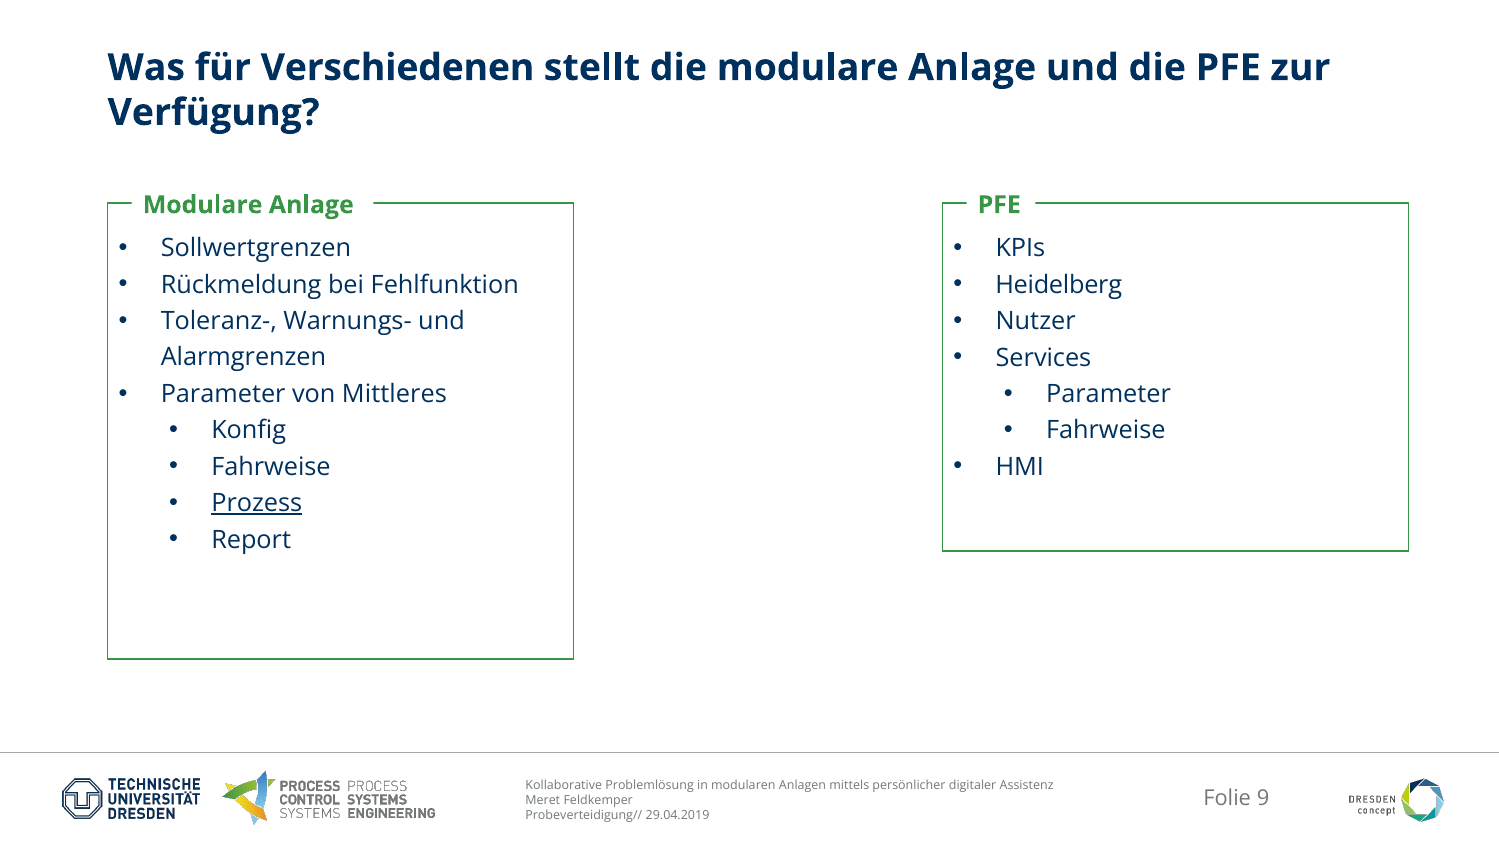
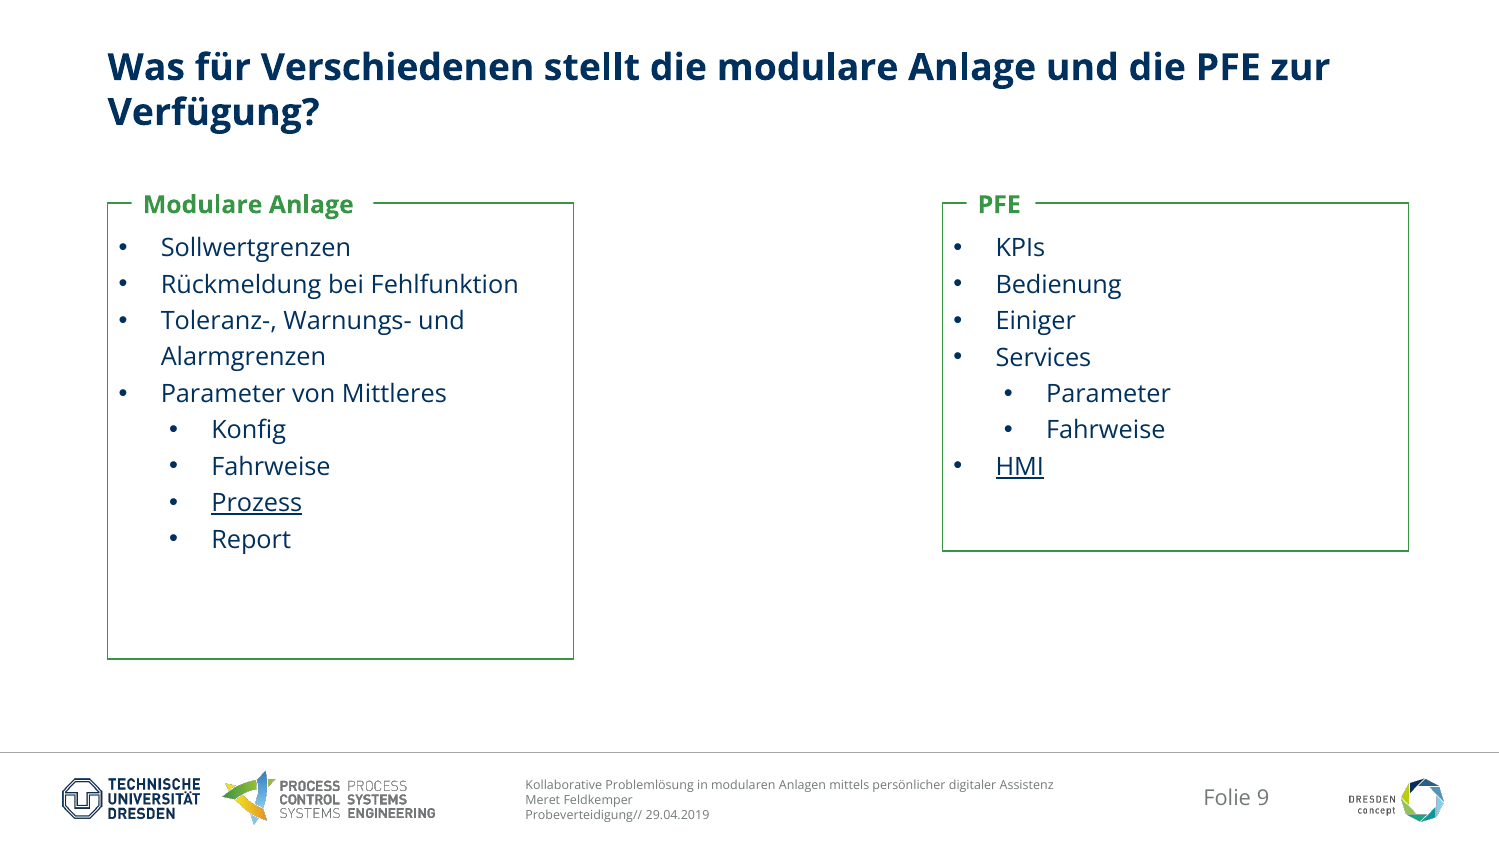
Heidelberg: Heidelberg -> Bedienung (1059, 285)
Nutzer: Nutzer -> Einiger (1036, 321)
HMI underline: none -> present (1020, 467)
